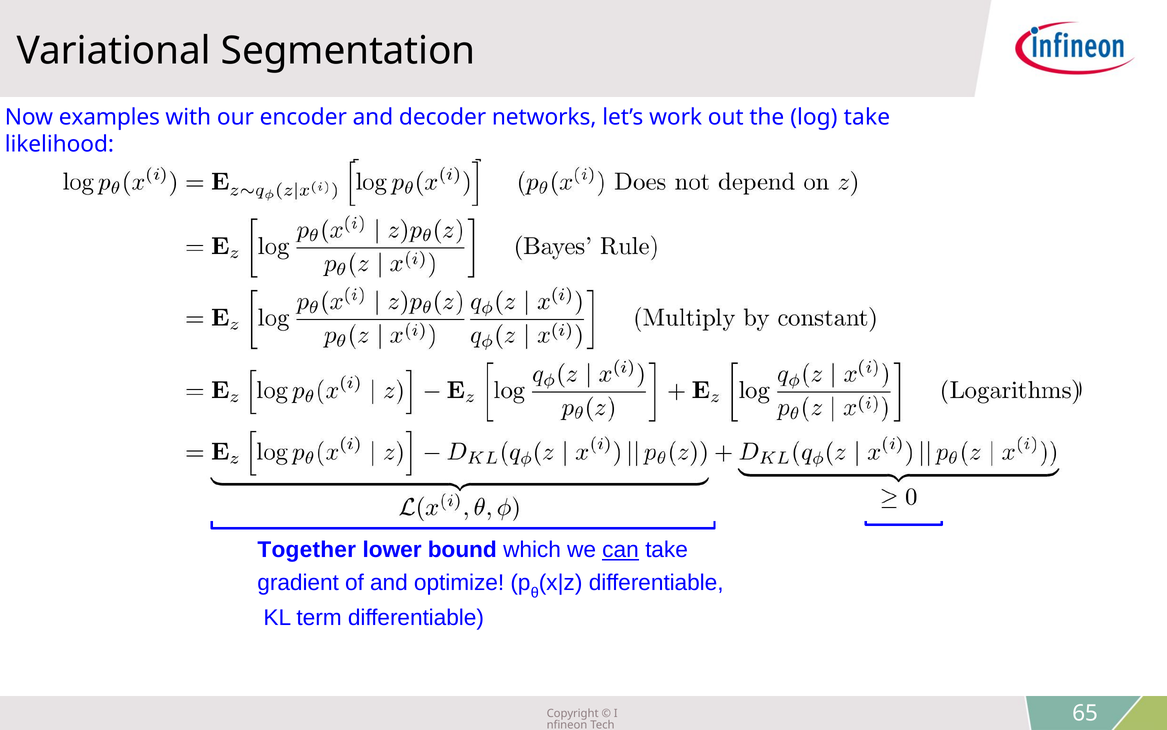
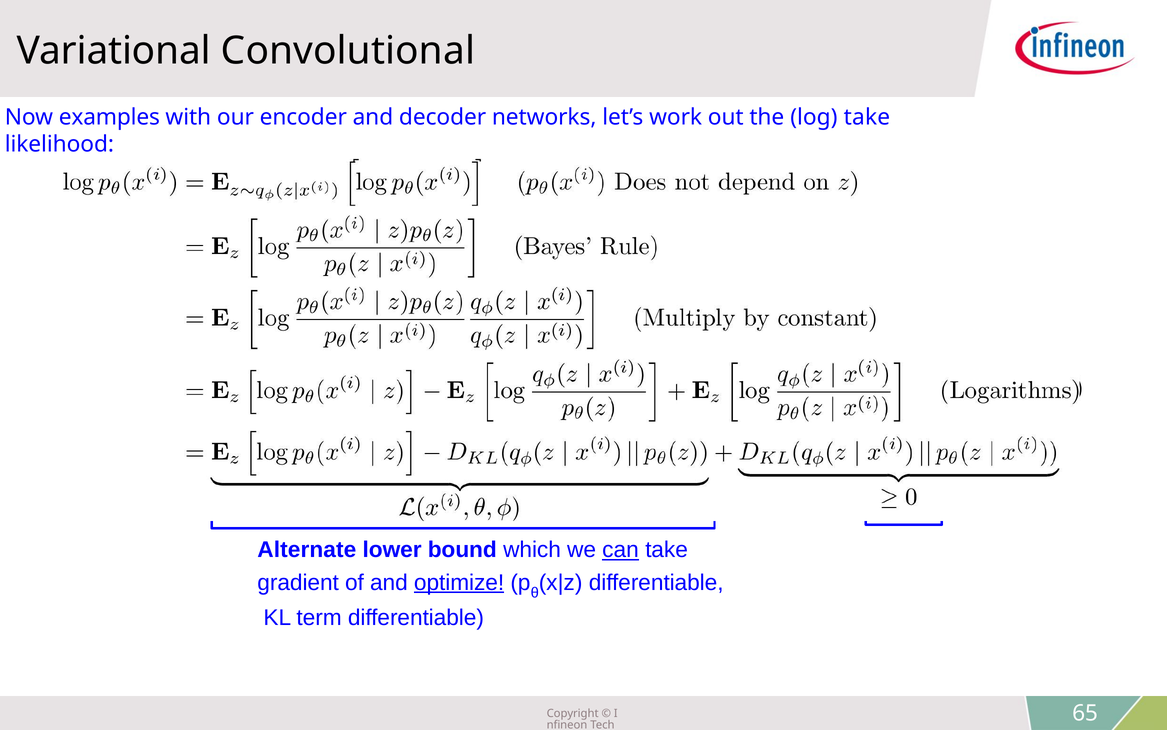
Segmentation: Segmentation -> Convolutional (348, 51)
Together: Together -> Alternate (307, 549)
optimize underline: none -> present (459, 582)
